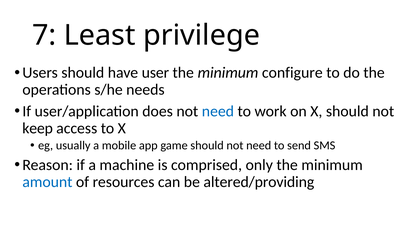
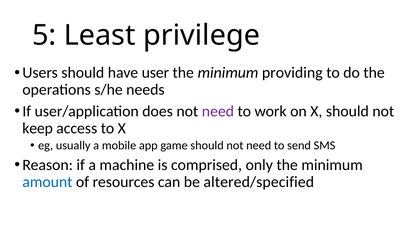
7: 7 -> 5 (44, 35)
configure: configure -> providing (292, 73)
need colour: blue -> purple (218, 111)
altered/providing: altered/providing -> altered/specified (259, 182)
